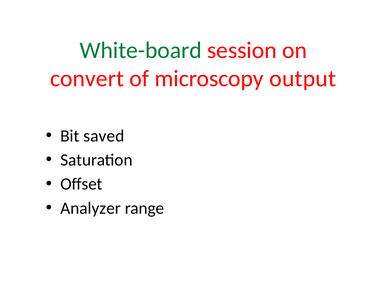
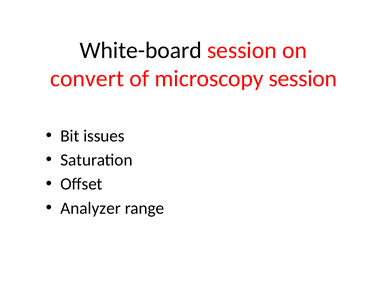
White-board colour: green -> black (141, 50)
microscopy output: output -> session (303, 79)
saved: saved -> issues (104, 136)
